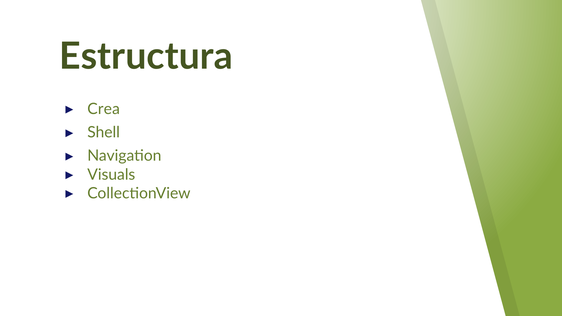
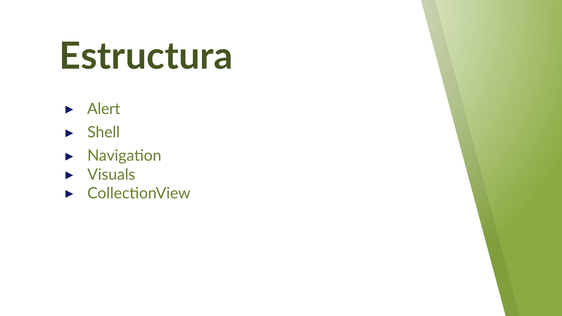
Crea: Crea -> Alert (104, 109)
